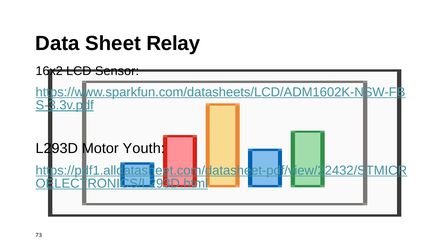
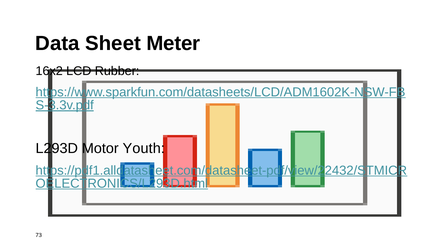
Relay: Relay -> Meter (173, 43)
Sensor: Sensor -> Rubber (117, 71)
